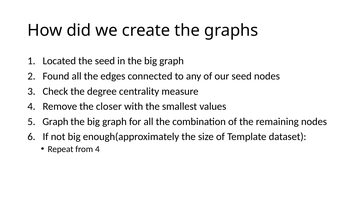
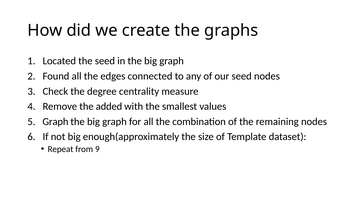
closer: closer -> added (109, 106)
from 4: 4 -> 9 (97, 149)
